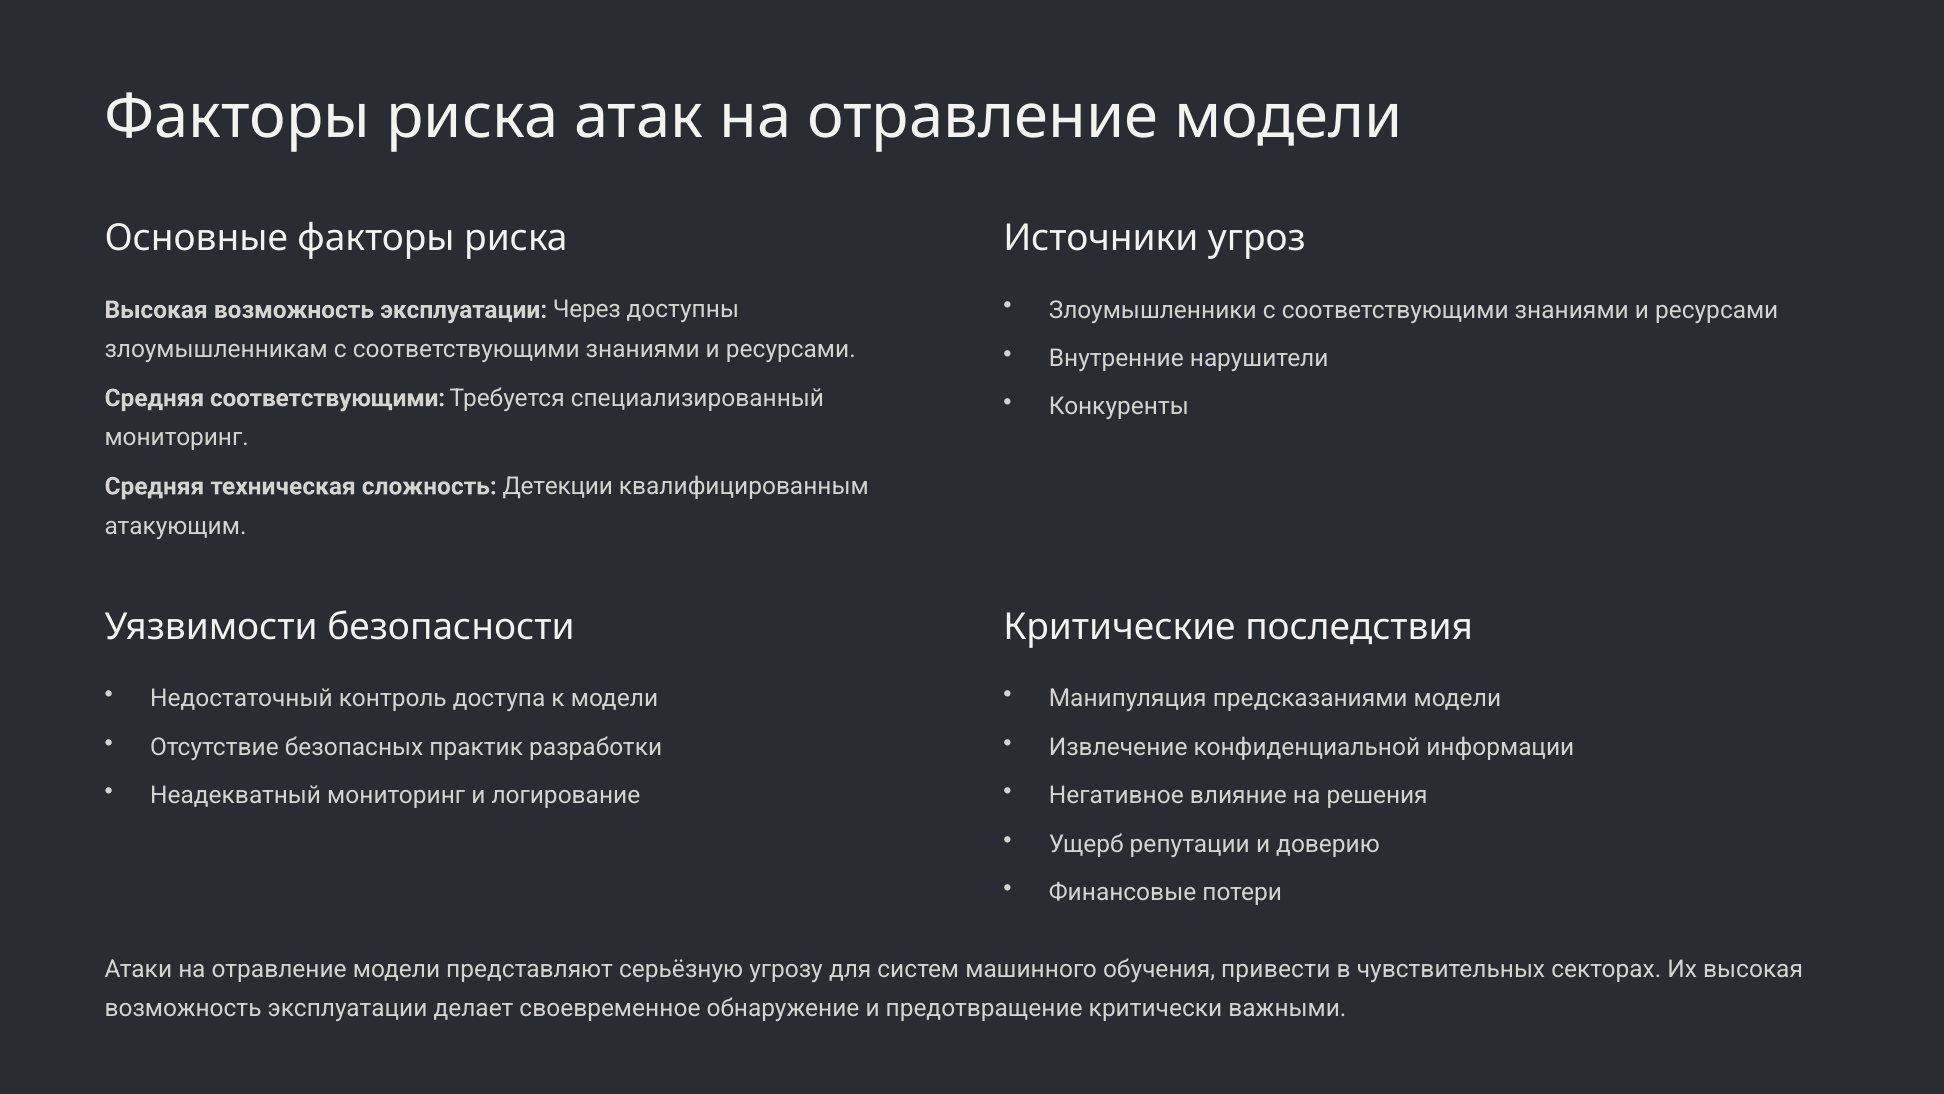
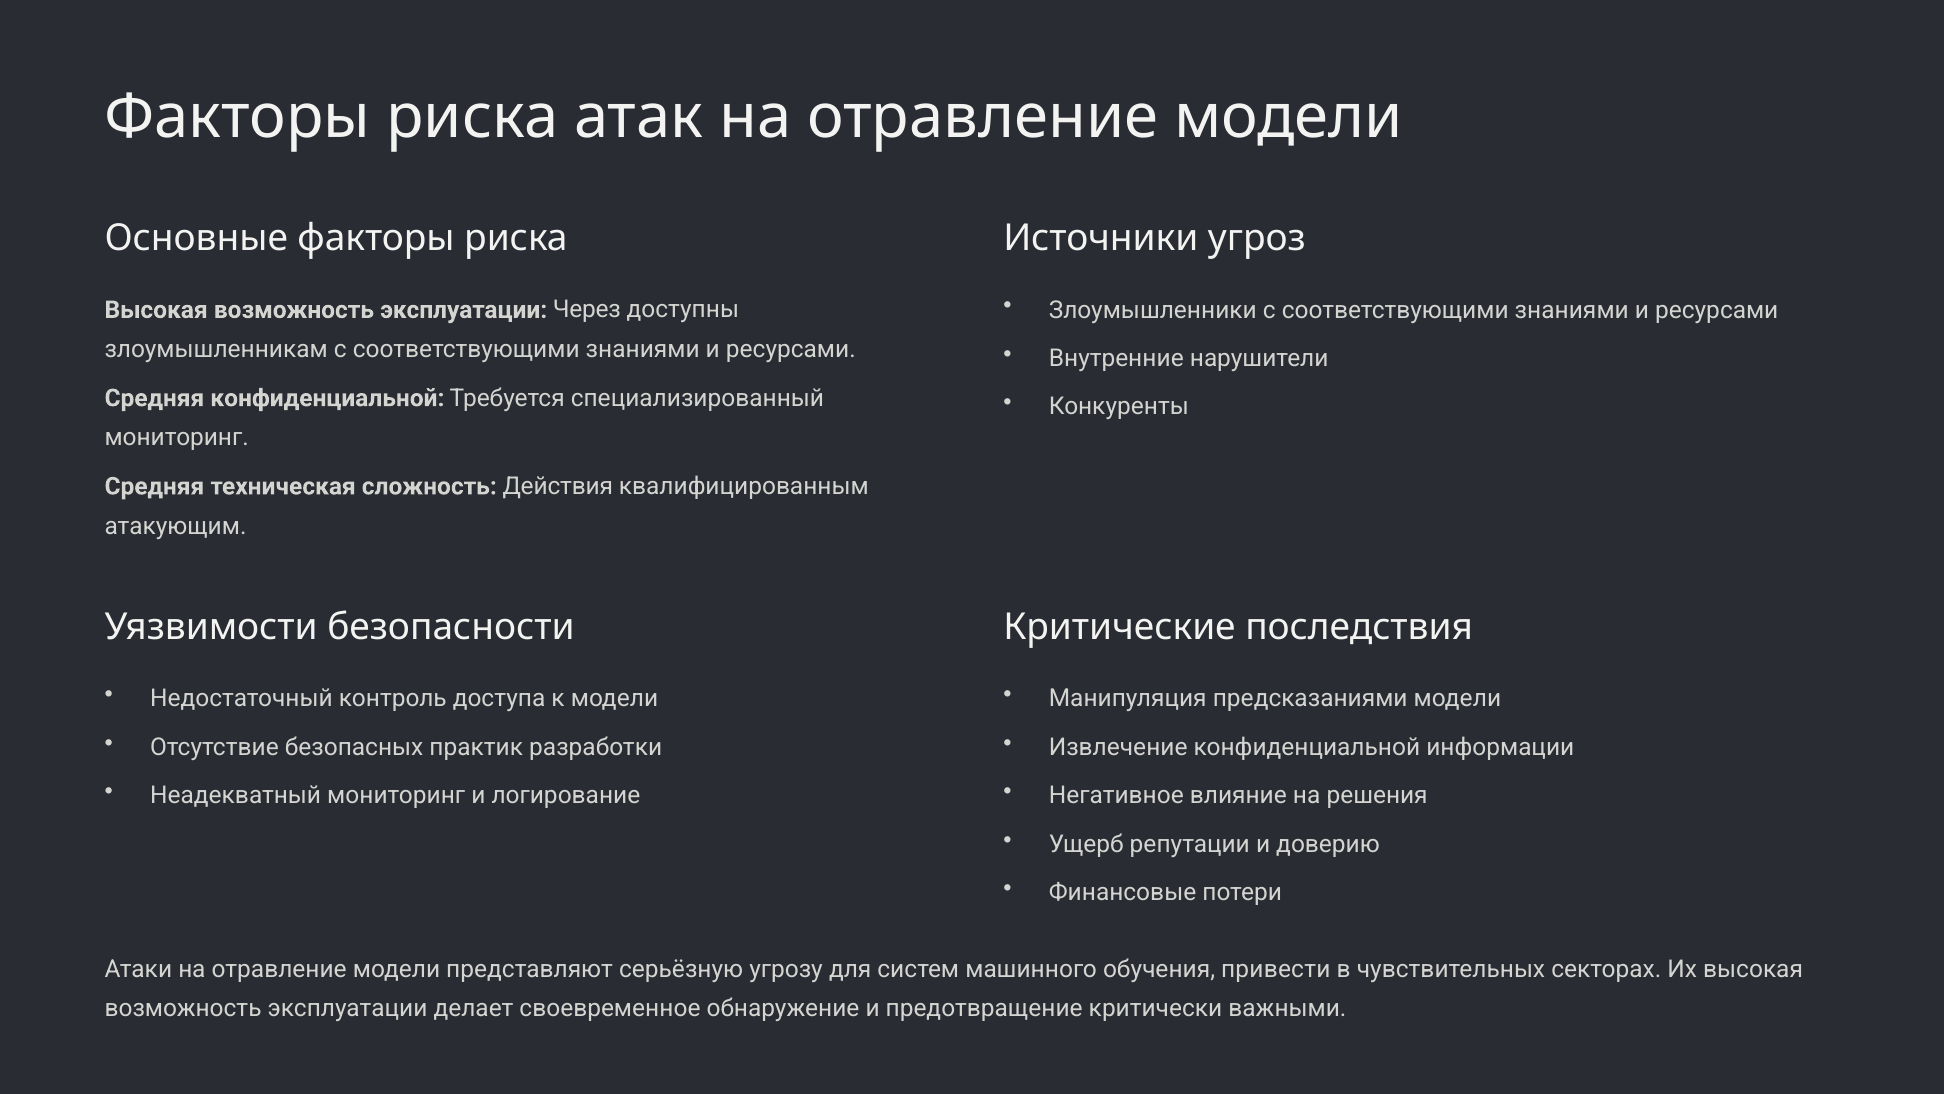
Средняя соответствующими: соответствующими -> конфиденциальной (327, 398)
Детекции: Детекции -> Действия (558, 486)
